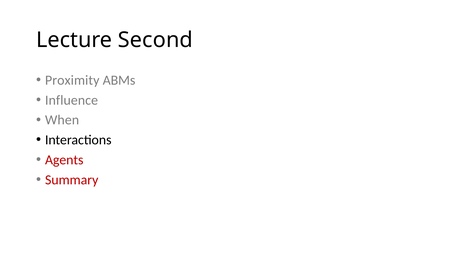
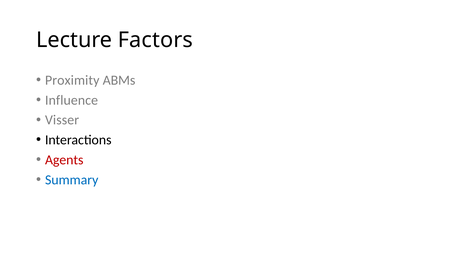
Second: Second -> Factors (155, 40)
When: When -> Visser (62, 120)
Summary colour: red -> blue (72, 180)
